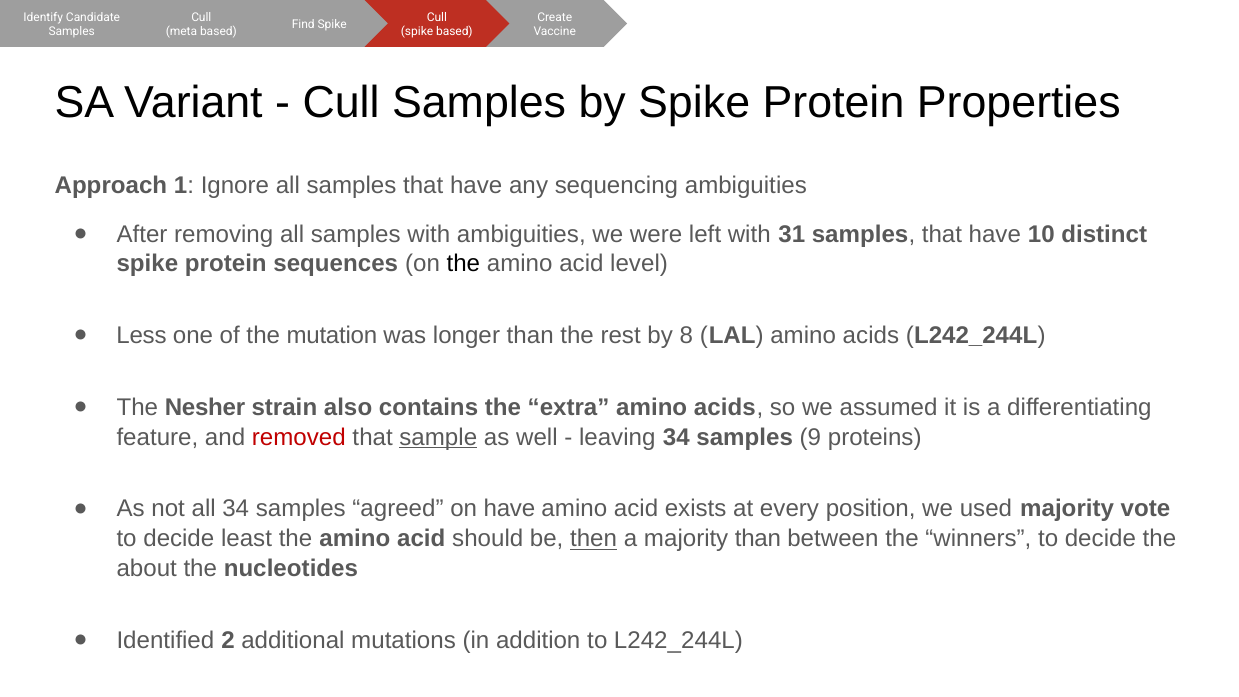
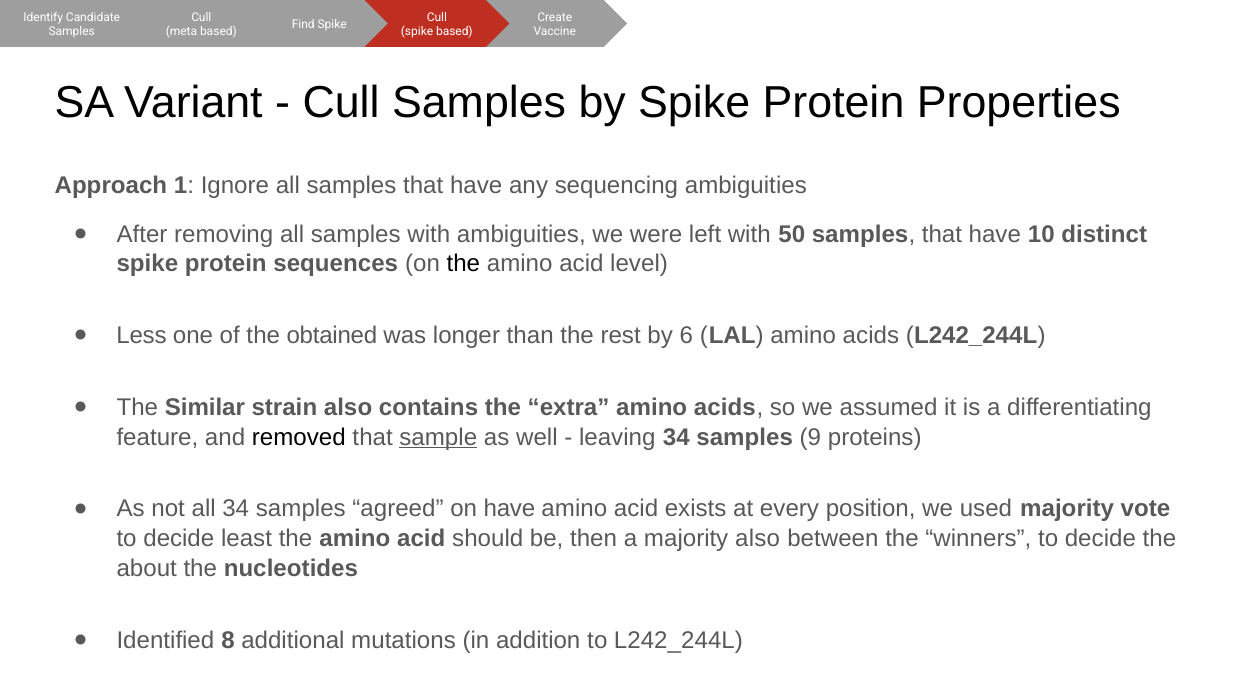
31: 31 -> 50 (792, 234)
mutation: mutation -> obtained (332, 336)
8: 8 -> 6 (686, 336)
Nesher: Nesher -> Similar (205, 407)
removed colour: red -> black (299, 437)
then underline: present -> none (594, 539)
majority than: than -> also (758, 539)
2: 2 -> 8 (228, 641)
